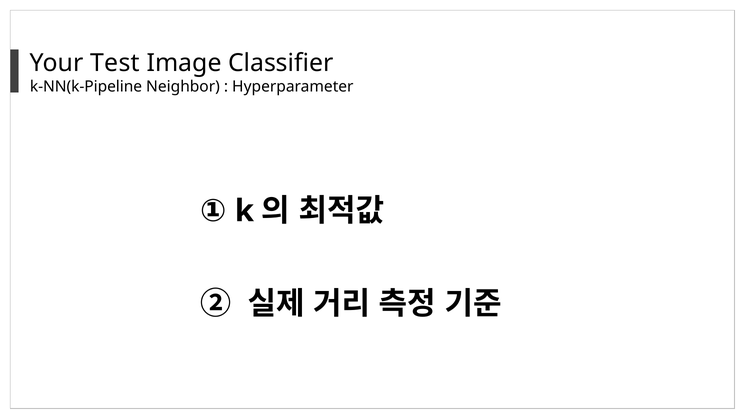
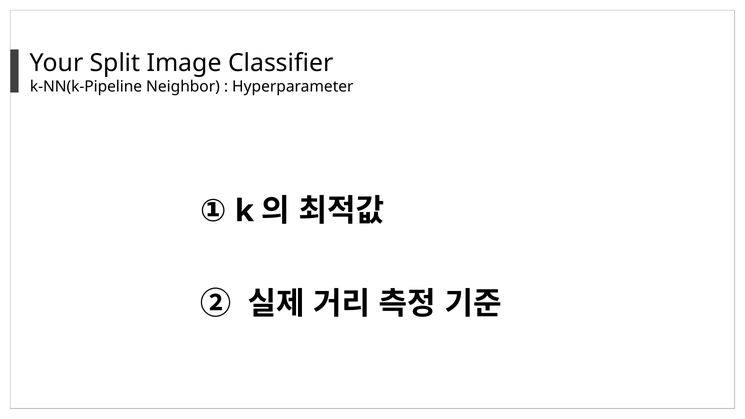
Test: Test -> Split (115, 63)
